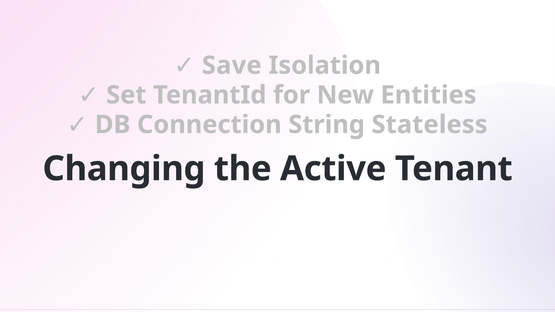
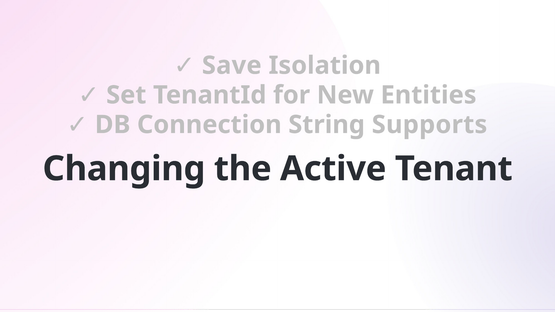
Stateless: Stateless -> Supports (430, 125)
